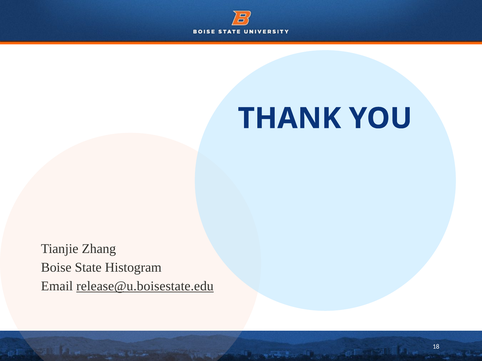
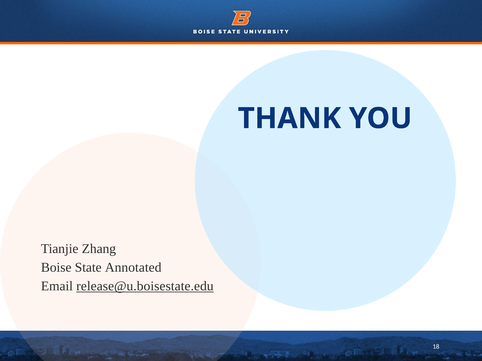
Histogram: Histogram -> Annotated (133, 268)
